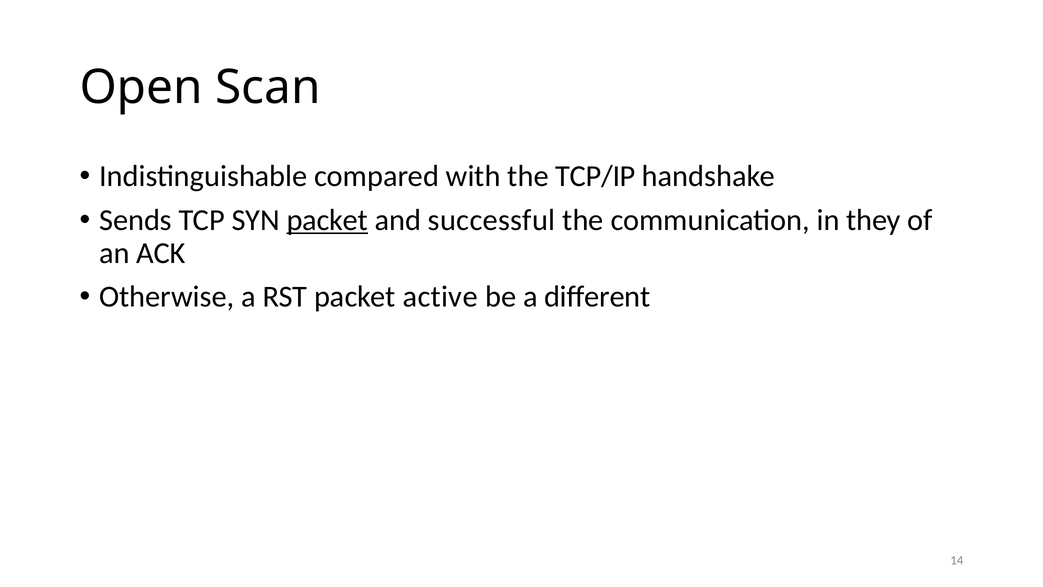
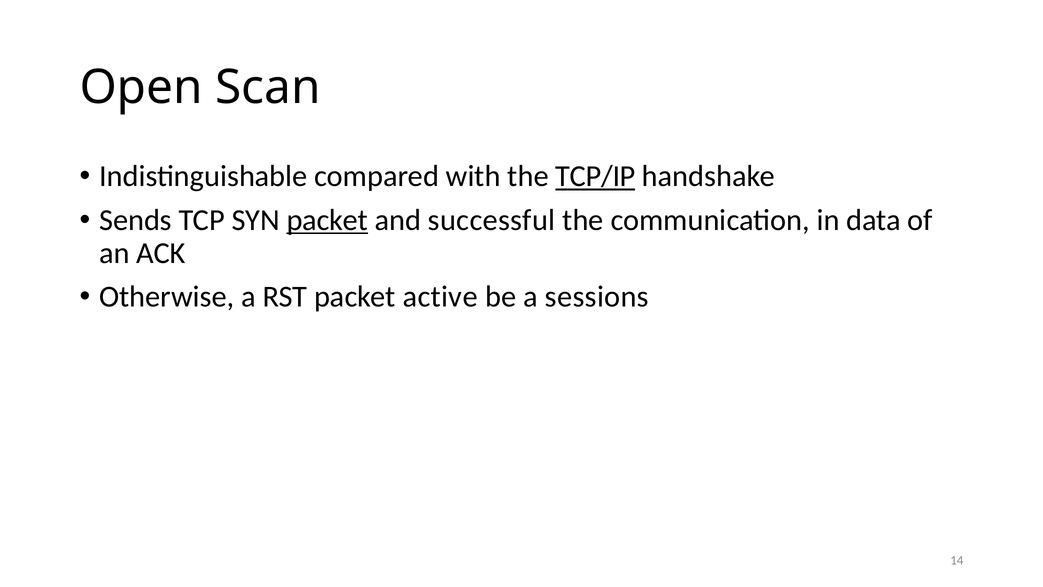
TCP/IP underline: none -> present (595, 176)
they: they -> data (874, 220)
different: different -> sessions (597, 297)
